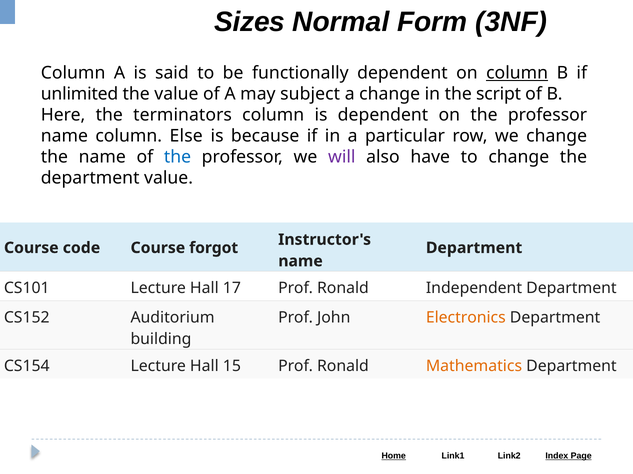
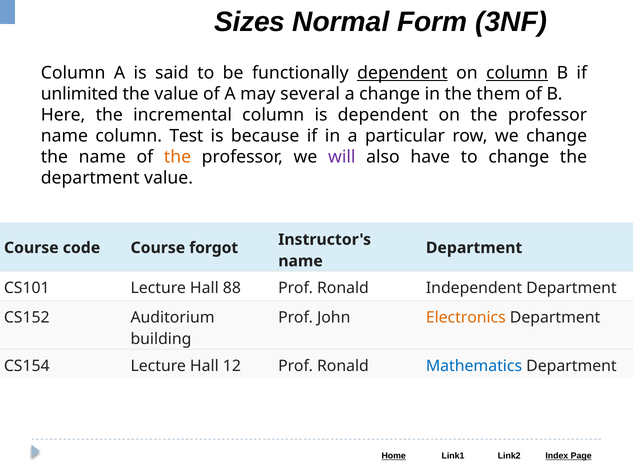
dependent underline: none -> present (402, 73)
subject: subject -> several (310, 94)
script: script -> them (498, 94)
terminators: terminators -> incremental (183, 115)
Else: Else -> Test (186, 136)
the colour: blue -> orange (177, 157)
17: 17 -> 88 (232, 288)
15: 15 -> 12 (232, 367)
Mathematics colour: orange -> blue (474, 367)
